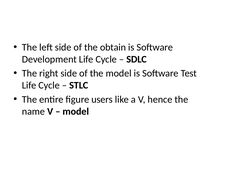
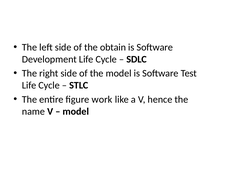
users: users -> work (102, 99)
